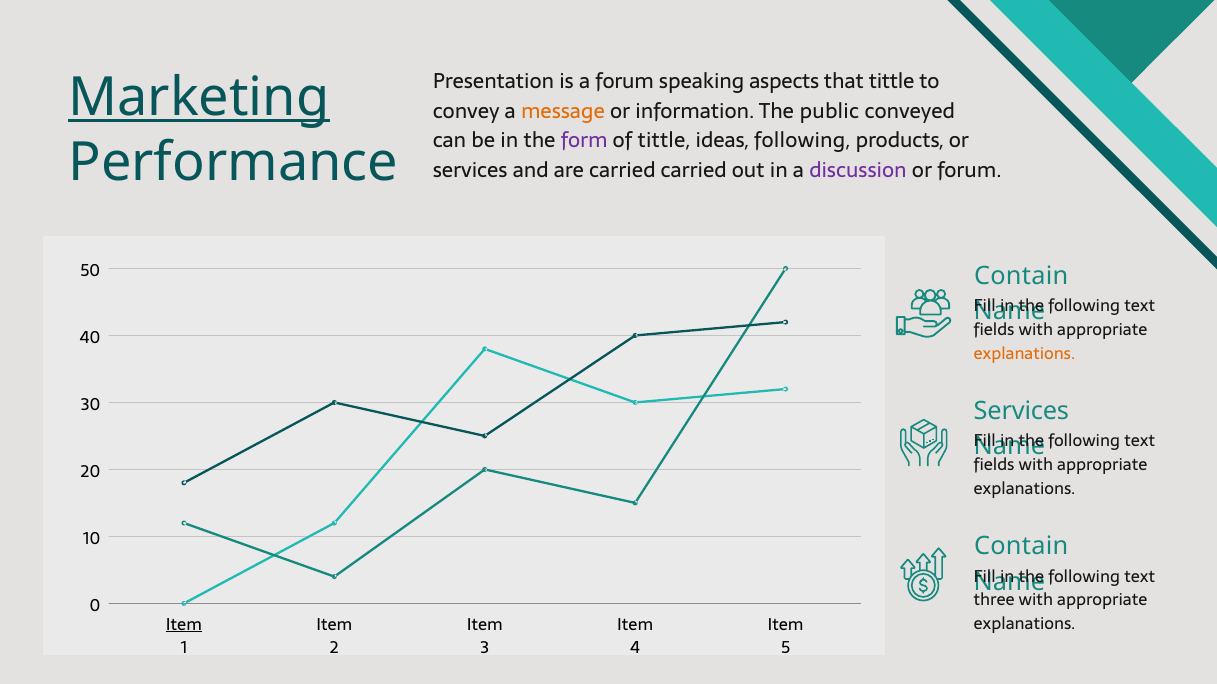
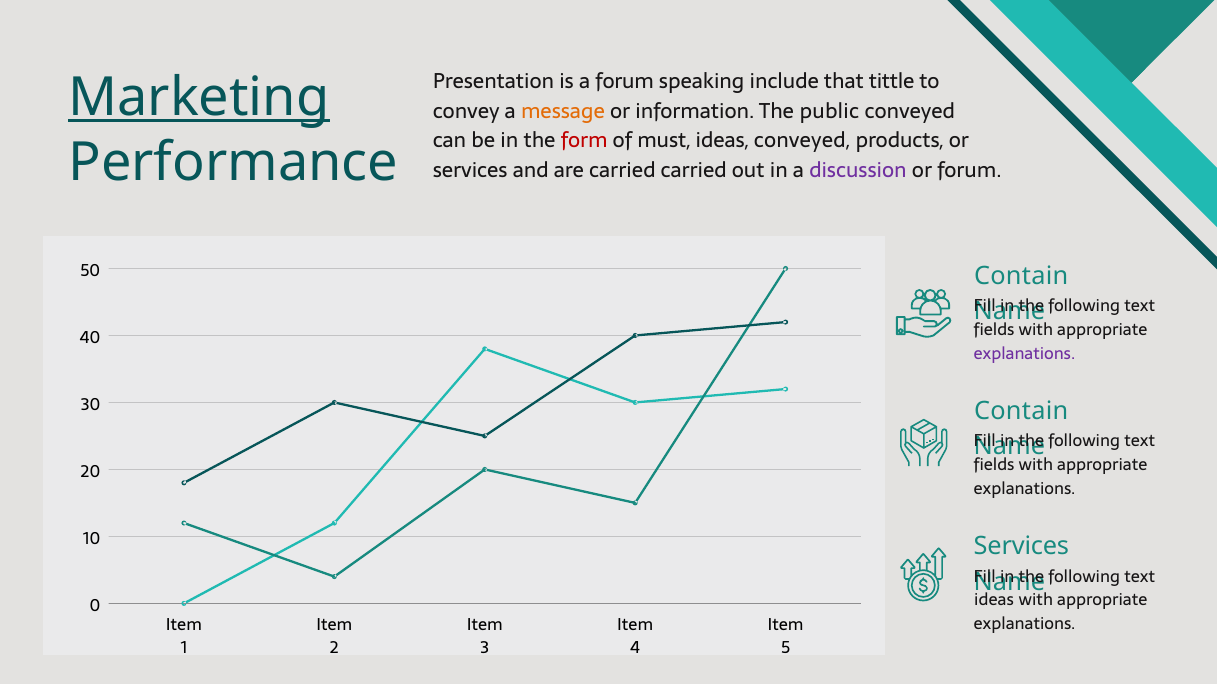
aspects: aspects -> include (784, 82)
form colour: purple -> red (584, 141)
of tittle: tittle -> must (664, 141)
ideas following: following -> conveyed (802, 141)
explanations colour: orange -> purple (1024, 354)
Services: Services -> Contain (1021, 411)
Contain: Contain -> Services (1021, 547)
three: three -> ideas (994, 601)
Item underline: present -> none (184, 625)
